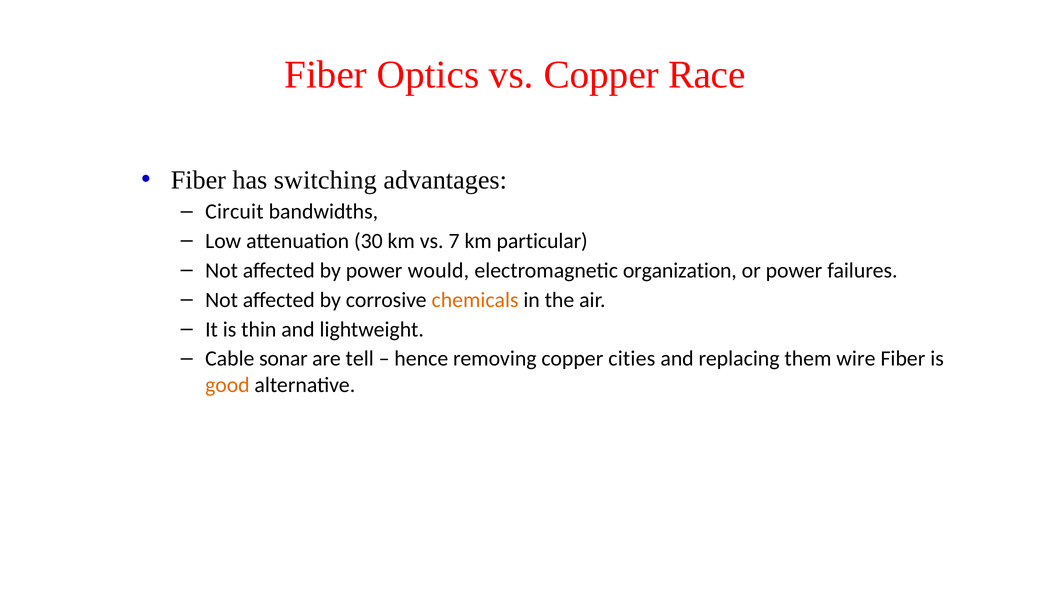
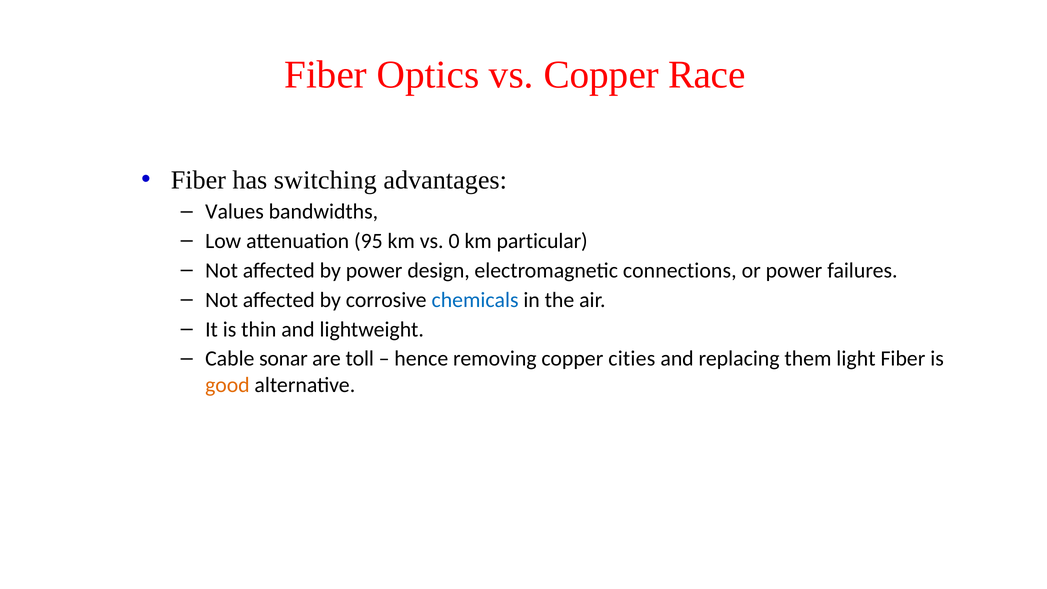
Circuit: Circuit -> Values (234, 212)
30: 30 -> 95 (368, 241)
7: 7 -> 0 (454, 241)
would: would -> design (439, 270)
organization: organization -> connections (680, 270)
chemicals colour: orange -> blue (475, 300)
tell: tell -> toll (360, 359)
wire: wire -> light (856, 359)
